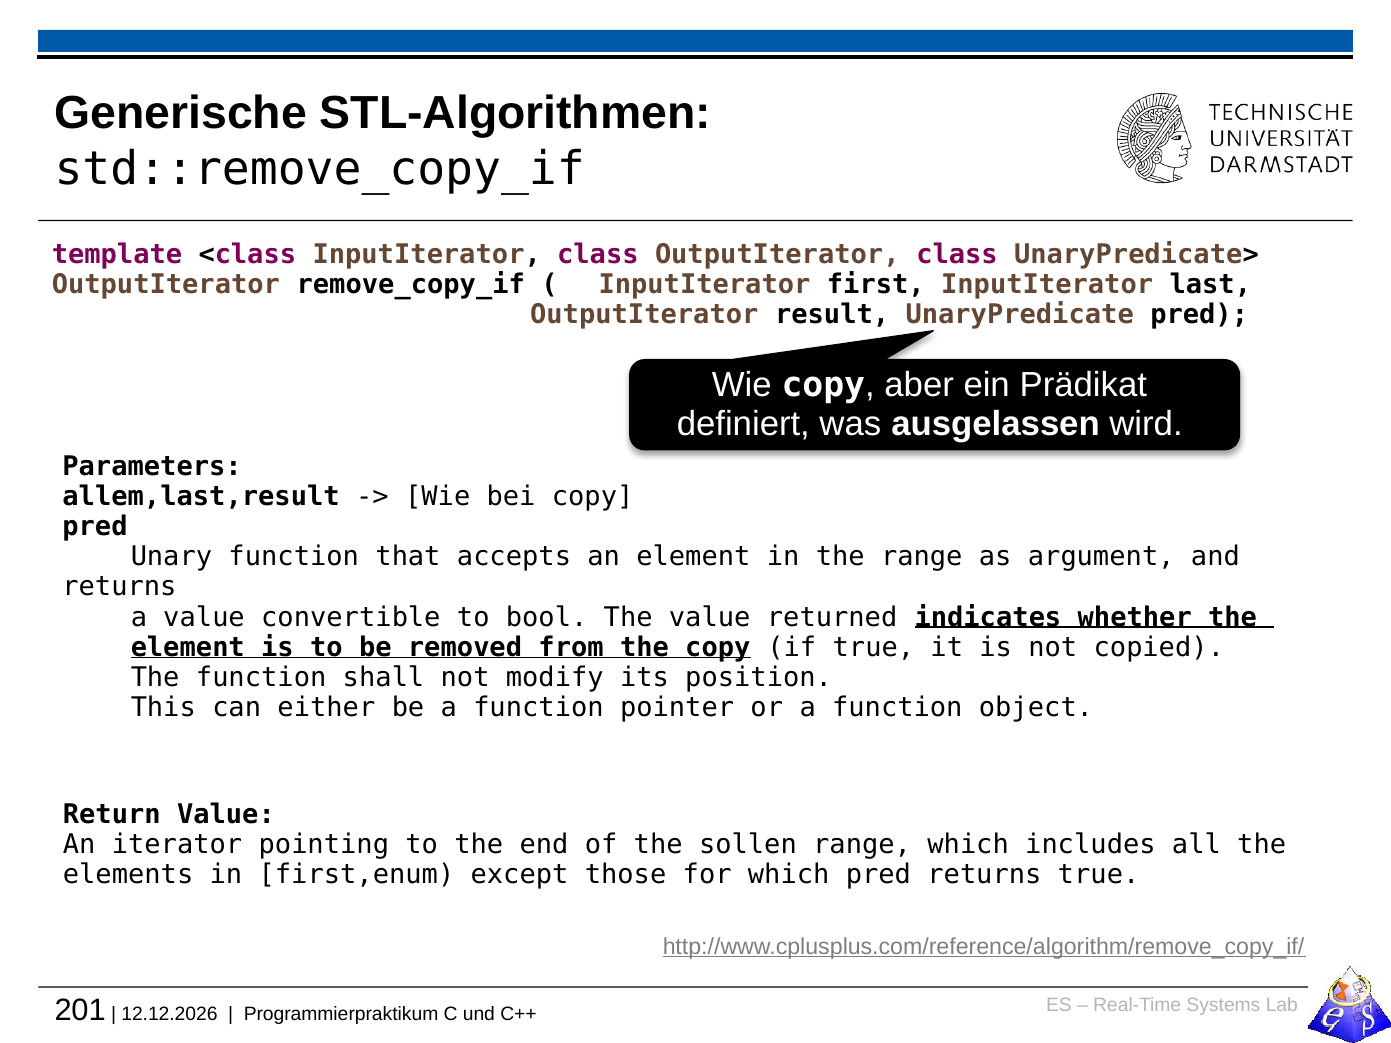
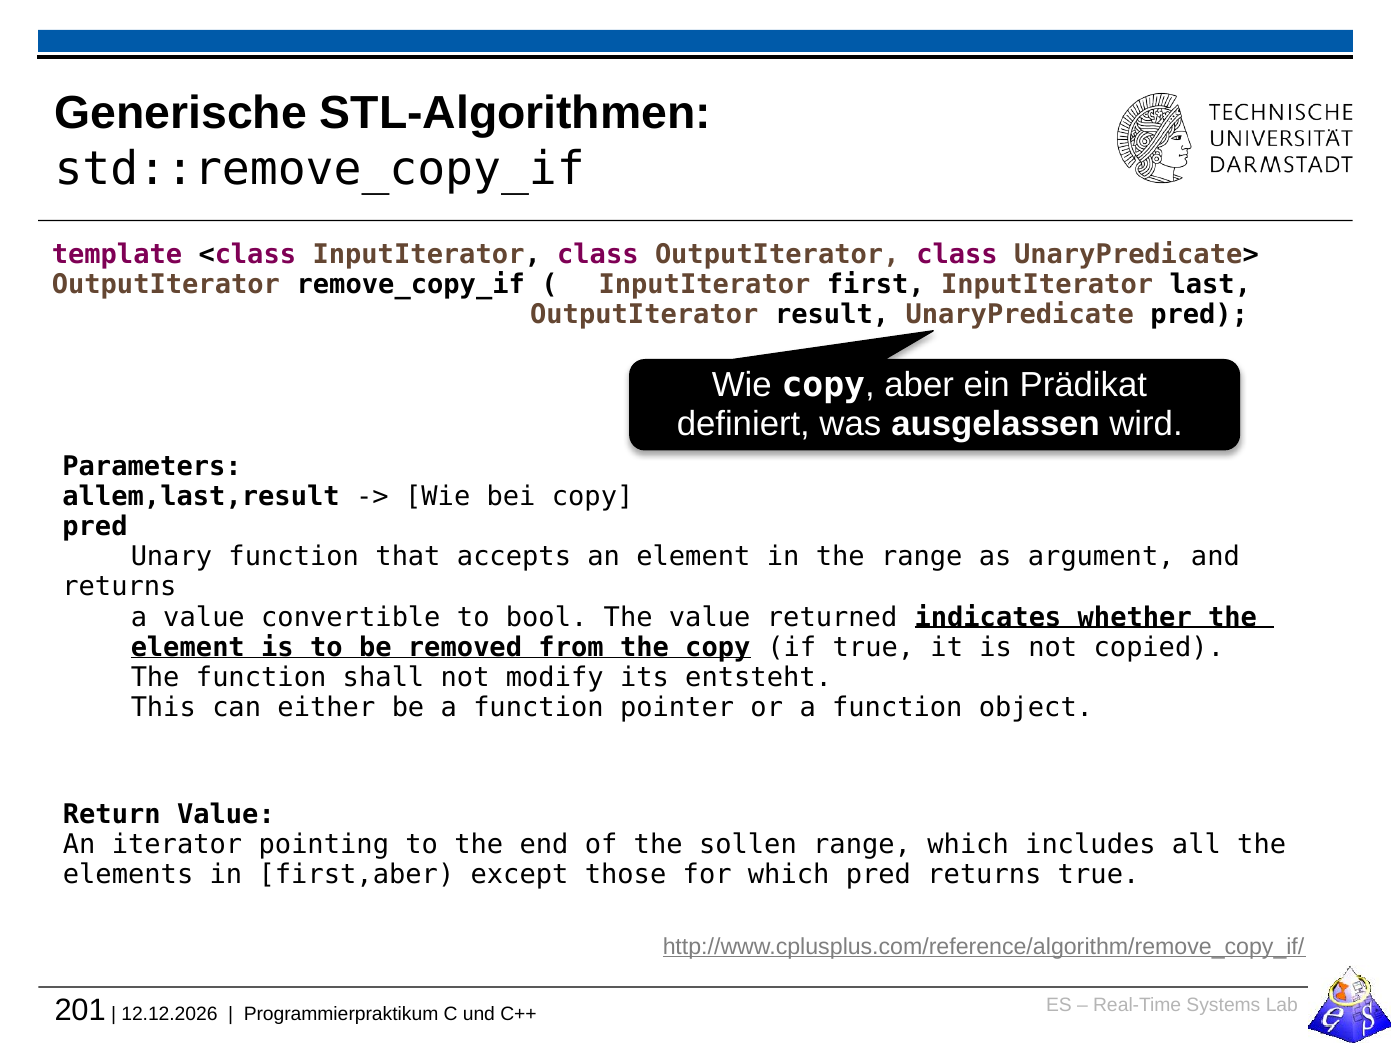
position: position -> entsteht (759, 678)
first,enum: first,enum -> first,aber (356, 875)
